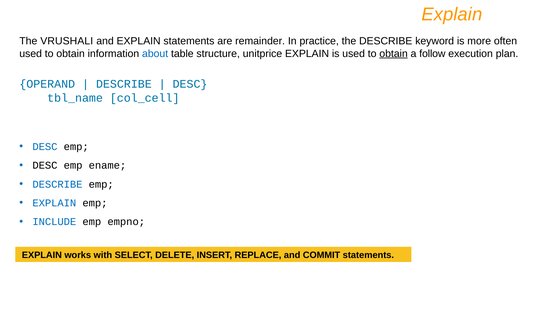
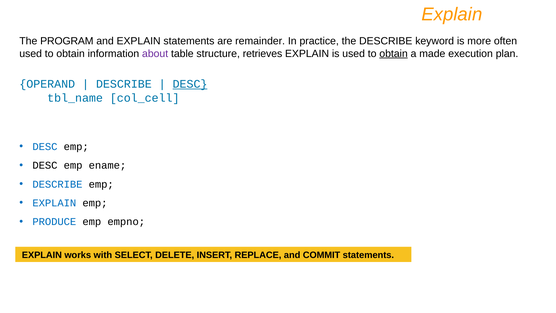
VRUSHALI: VRUSHALI -> PROGRAM (67, 41)
about colour: blue -> purple (155, 54)
unitprice: unitprice -> retrieves (262, 54)
follow: follow -> made (432, 54)
DESC underline: none -> present (190, 84)
INCLUDE: INCLUDE -> PRODUCE (54, 222)
